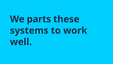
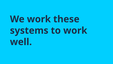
We parts: parts -> work (39, 19)
